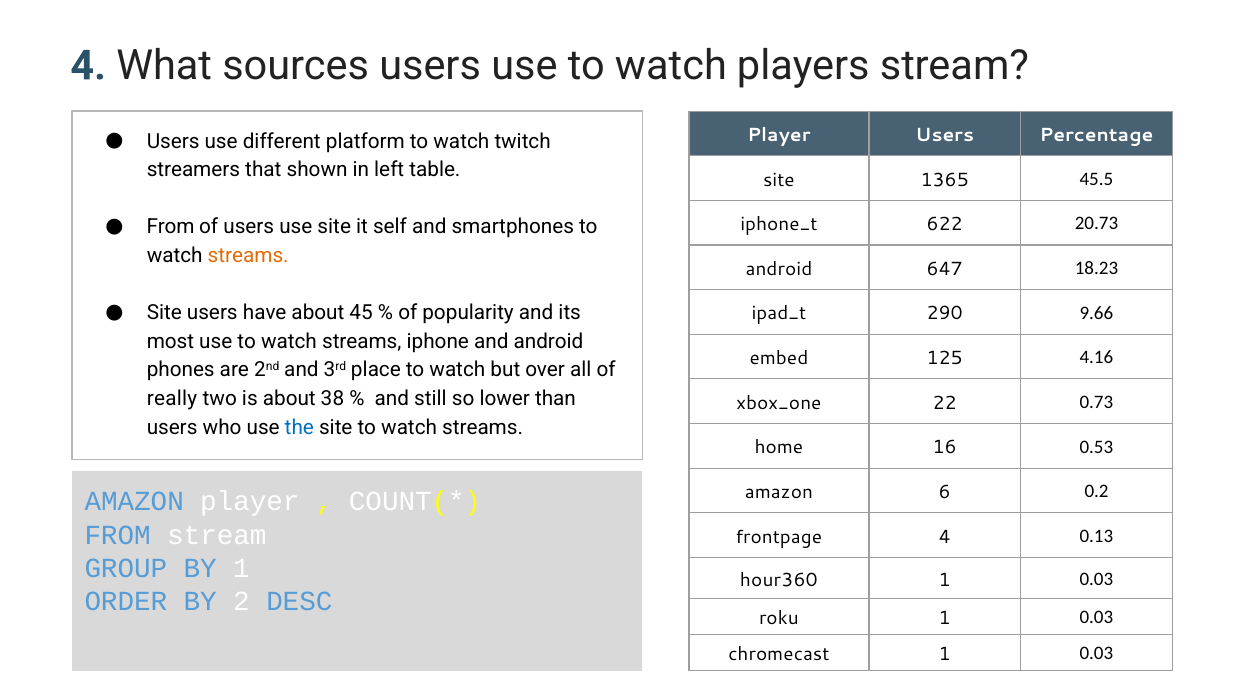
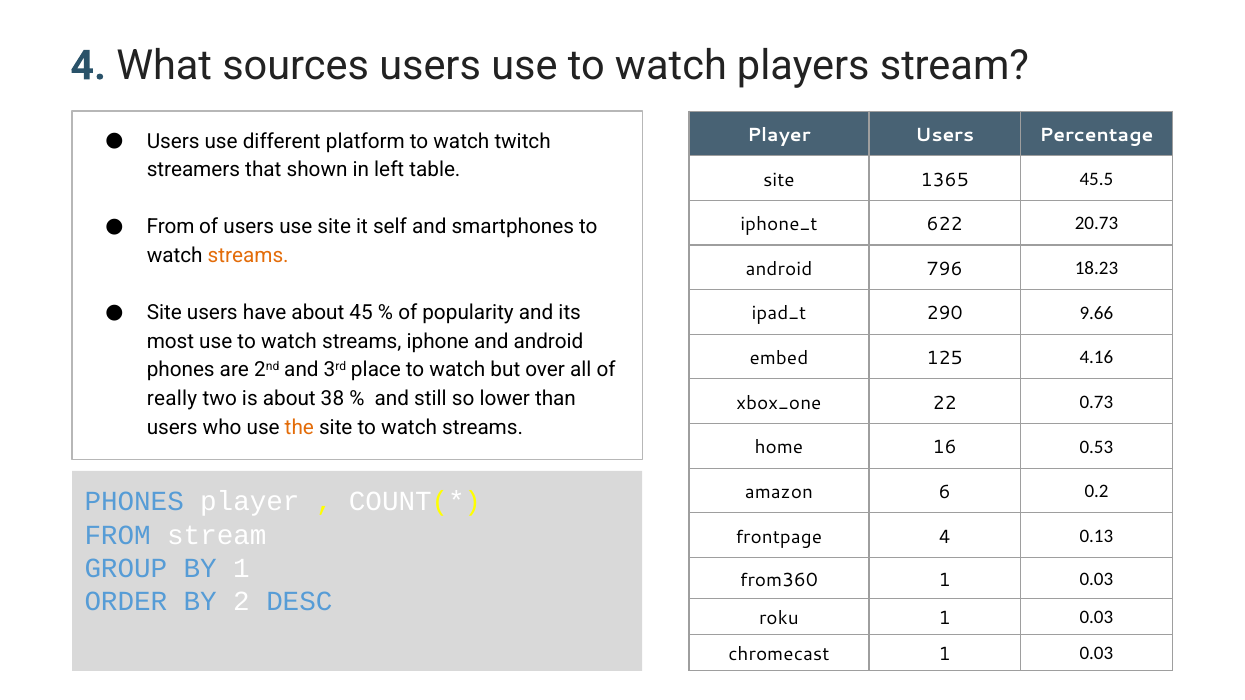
647: 647 -> 796 (945, 269)
the colour: blue -> orange (299, 427)
AMAZON: AMAZON -> PHONES (134, 502)
hour360: hour360 -> from360 (779, 580)
